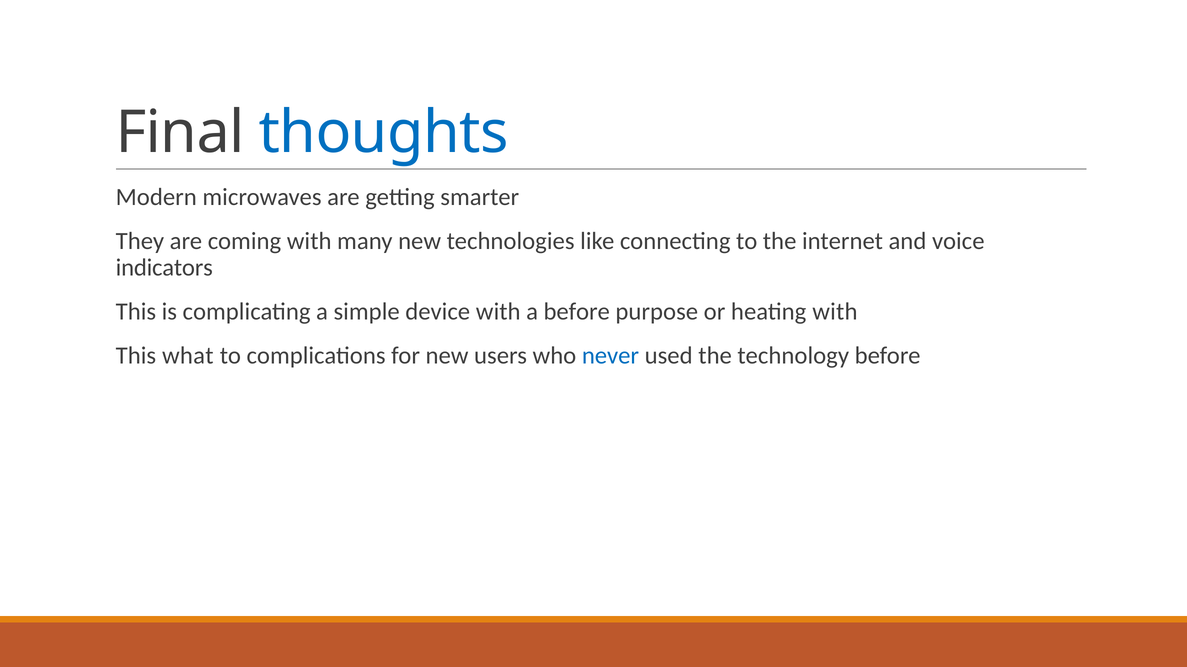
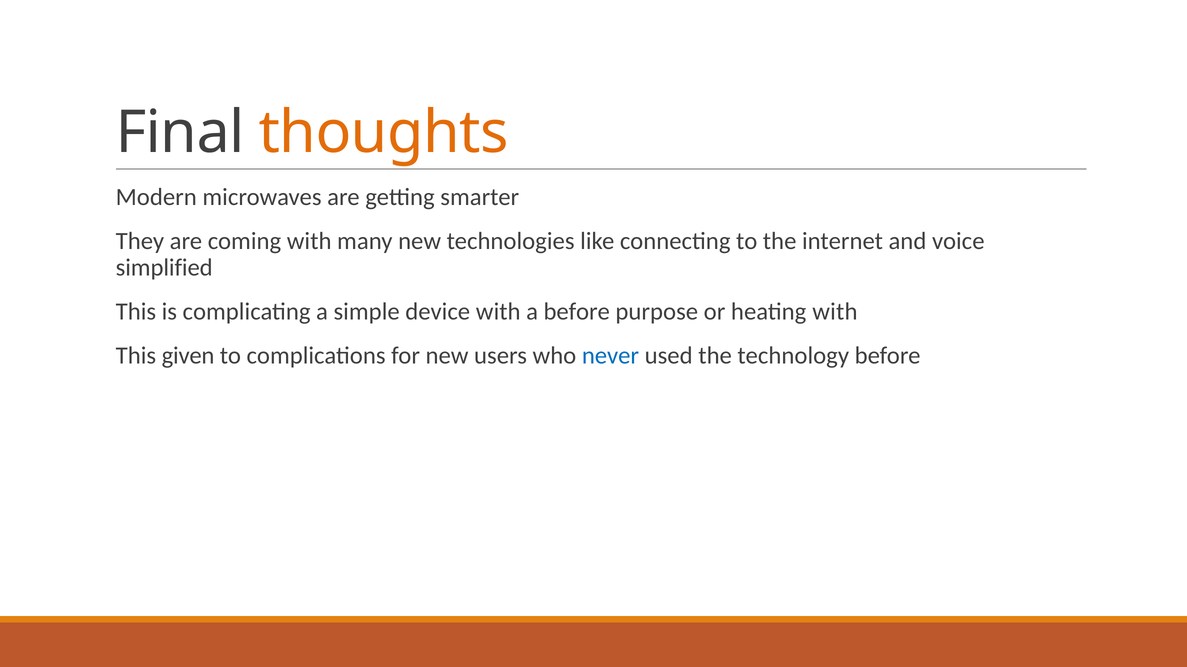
thoughts colour: blue -> orange (384, 133)
indicators: indicators -> simplified (164, 268)
what: what -> given (188, 356)
